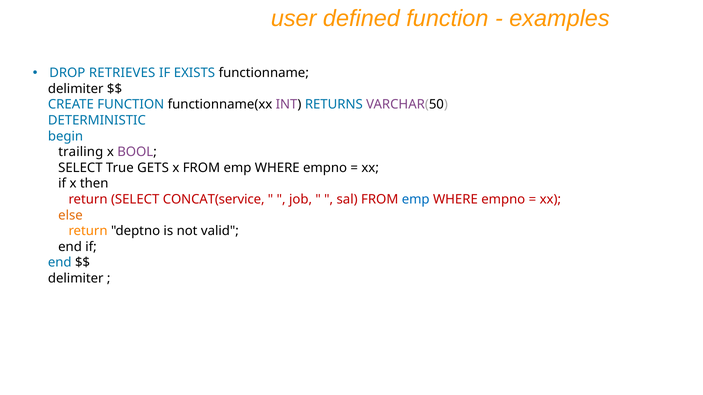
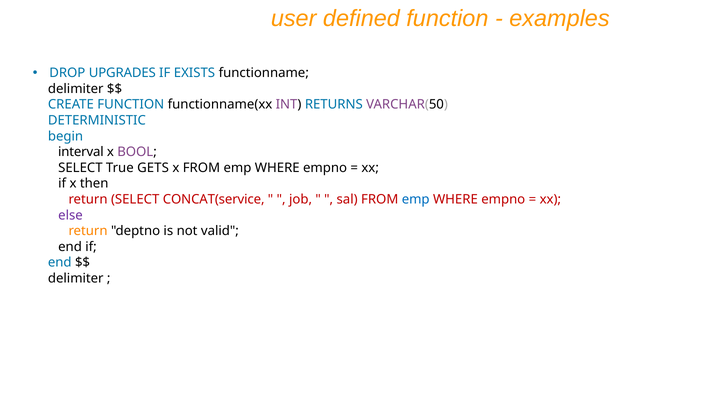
RETRIEVES: RETRIEVES -> UPGRADES (122, 73)
trailing: trailing -> interval (81, 152)
else colour: orange -> purple (71, 215)
